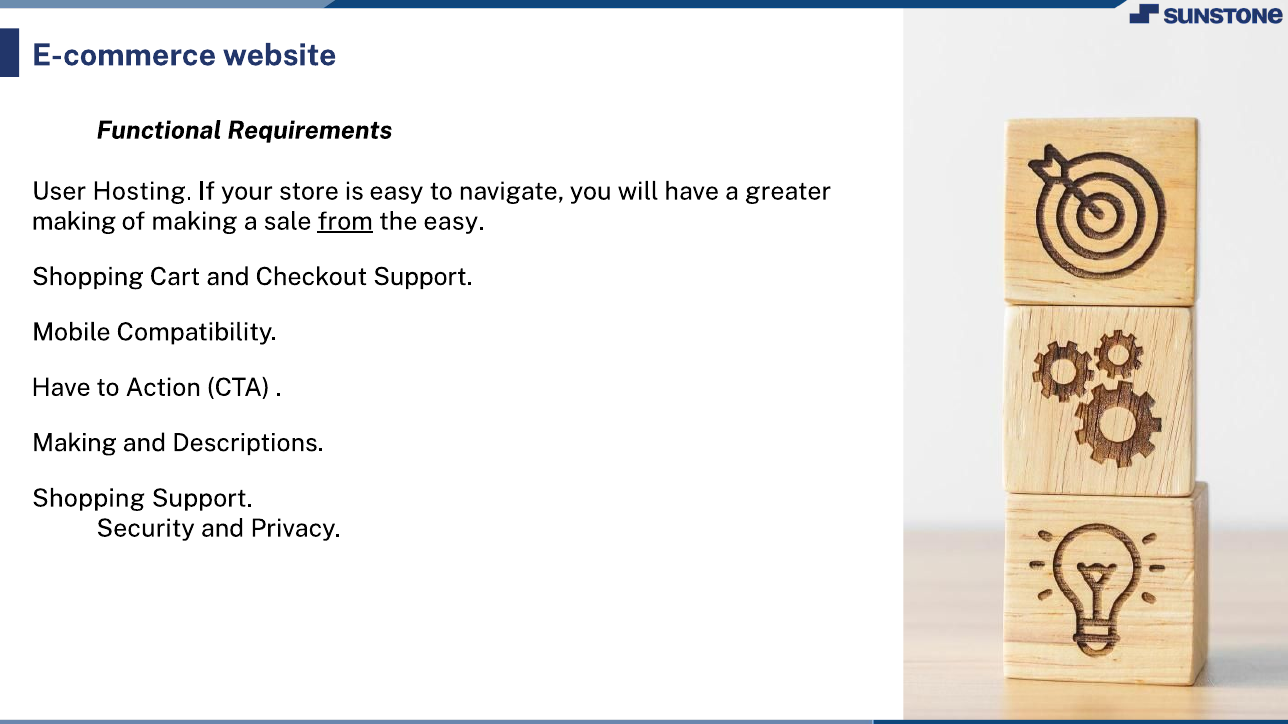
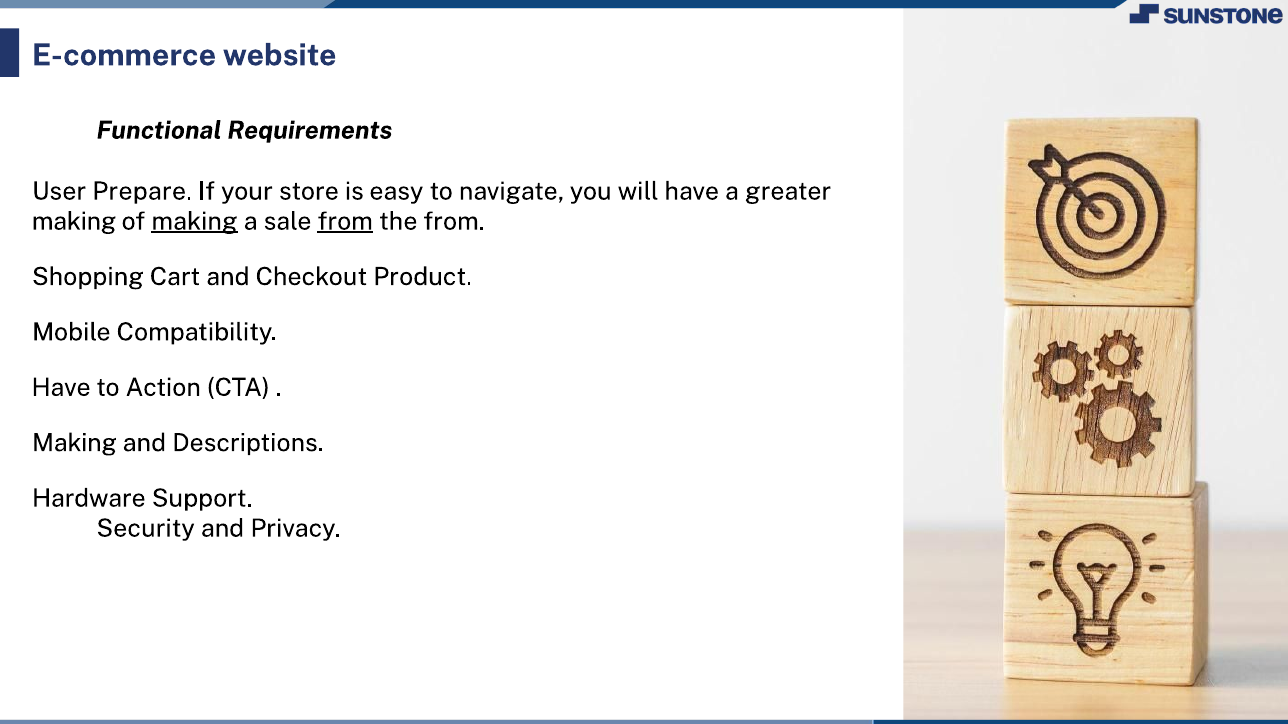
Hosting: Hosting -> Prepare (142, 191)
making underline: none -> present (194, 222)
the easy: easy -> from (454, 222)
Checkout Support: Support -> Product (423, 277)
Shopping: Shopping -> Hardware (89, 499)
